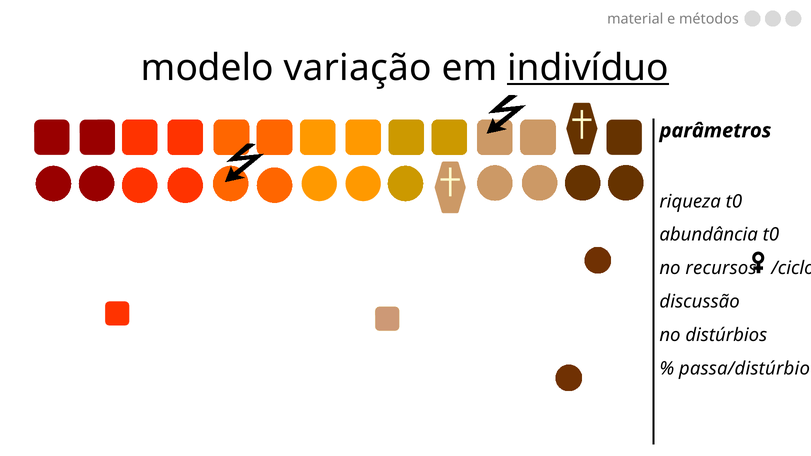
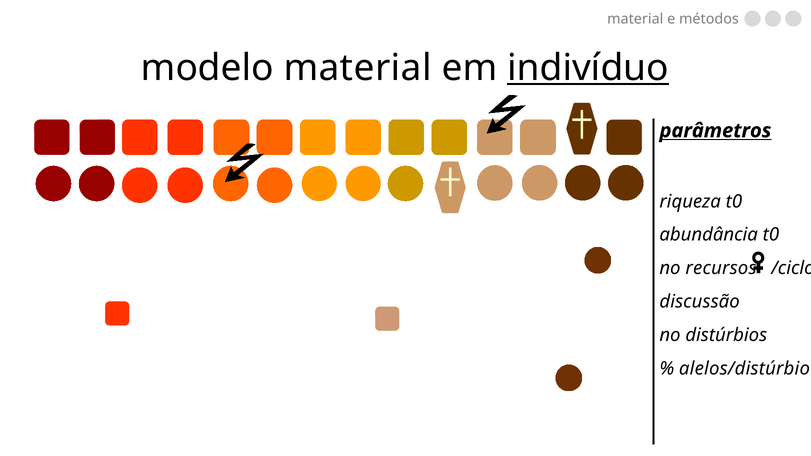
modelo variação: variação -> material (358, 68)
parâmetros underline: none -> present (715, 131)
passa/distúrbio: passa/distúrbio -> alelos/distúrbio (744, 369)
